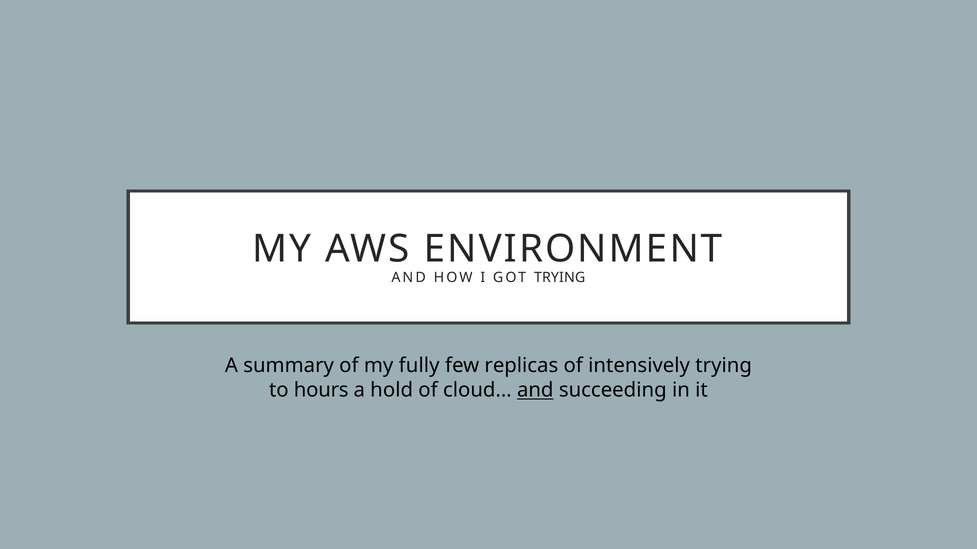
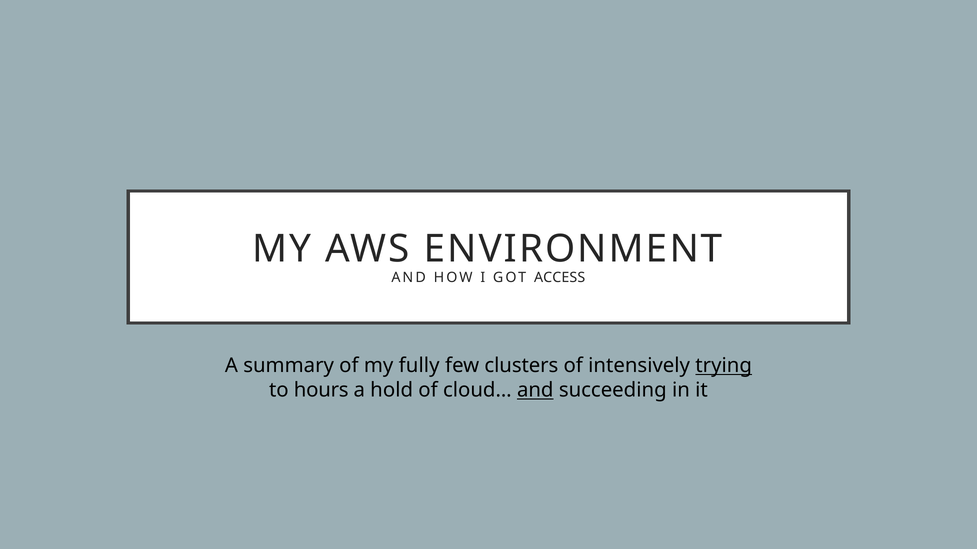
GOT TRYING: TRYING -> ACCESS (560, 278)
replicas: replicas -> clusters (521, 366)
trying underline: none -> present (724, 366)
